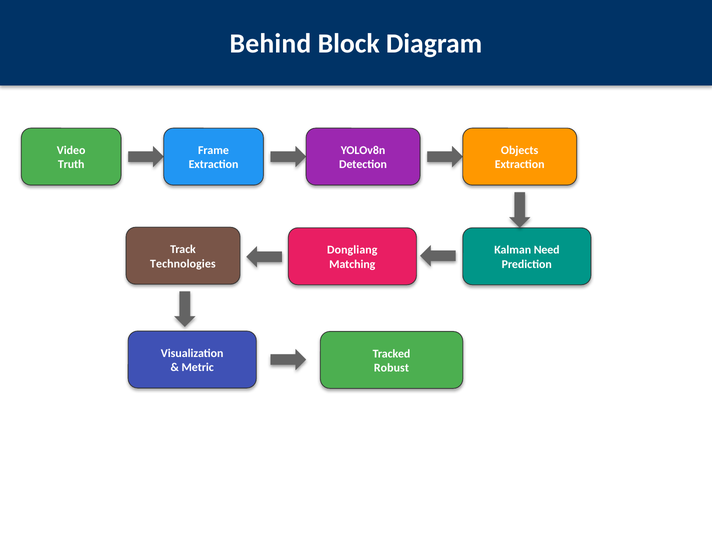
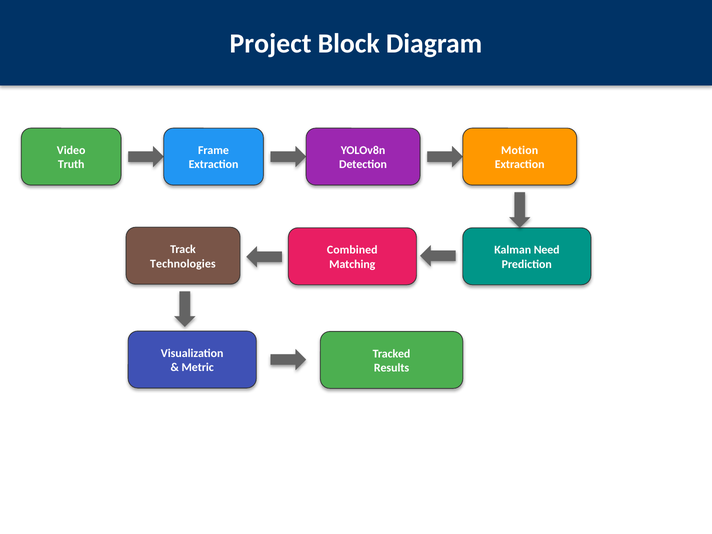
Behind: Behind -> Project (271, 43)
Objects: Objects -> Motion (520, 150)
Dongliang: Dongliang -> Combined (352, 250)
Robust: Robust -> Results (392, 368)
